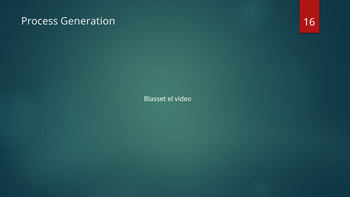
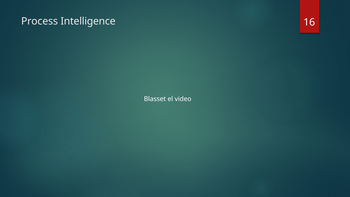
Generation: Generation -> Intelligence (88, 21)
